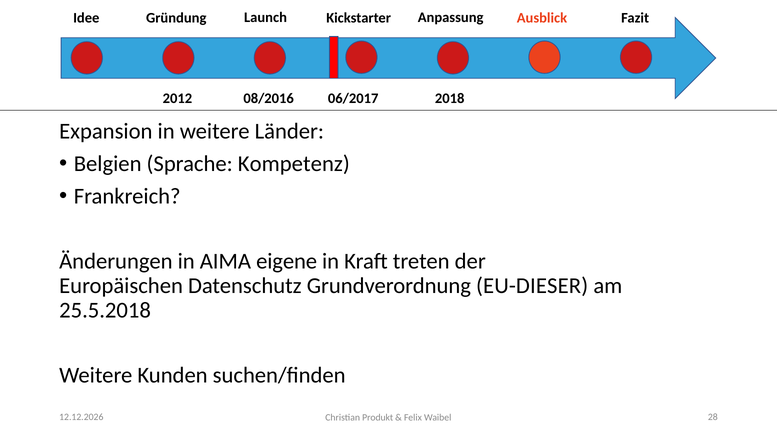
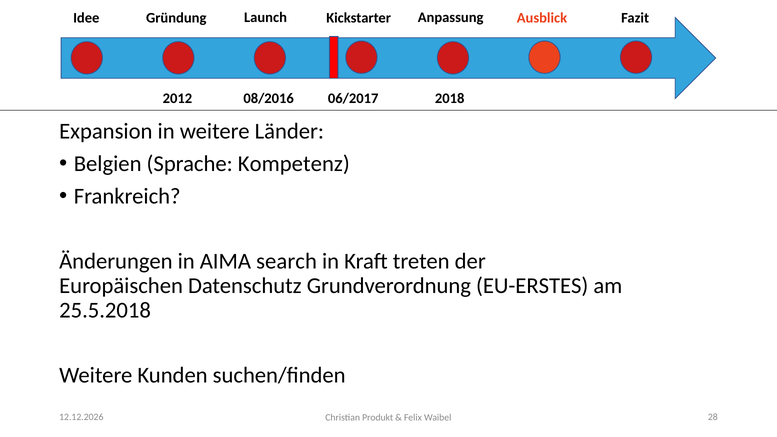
eigene: eigene -> search (287, 261)
EU-DIESER: EU-DIESER -> EU-ERSTES (532, 286)
